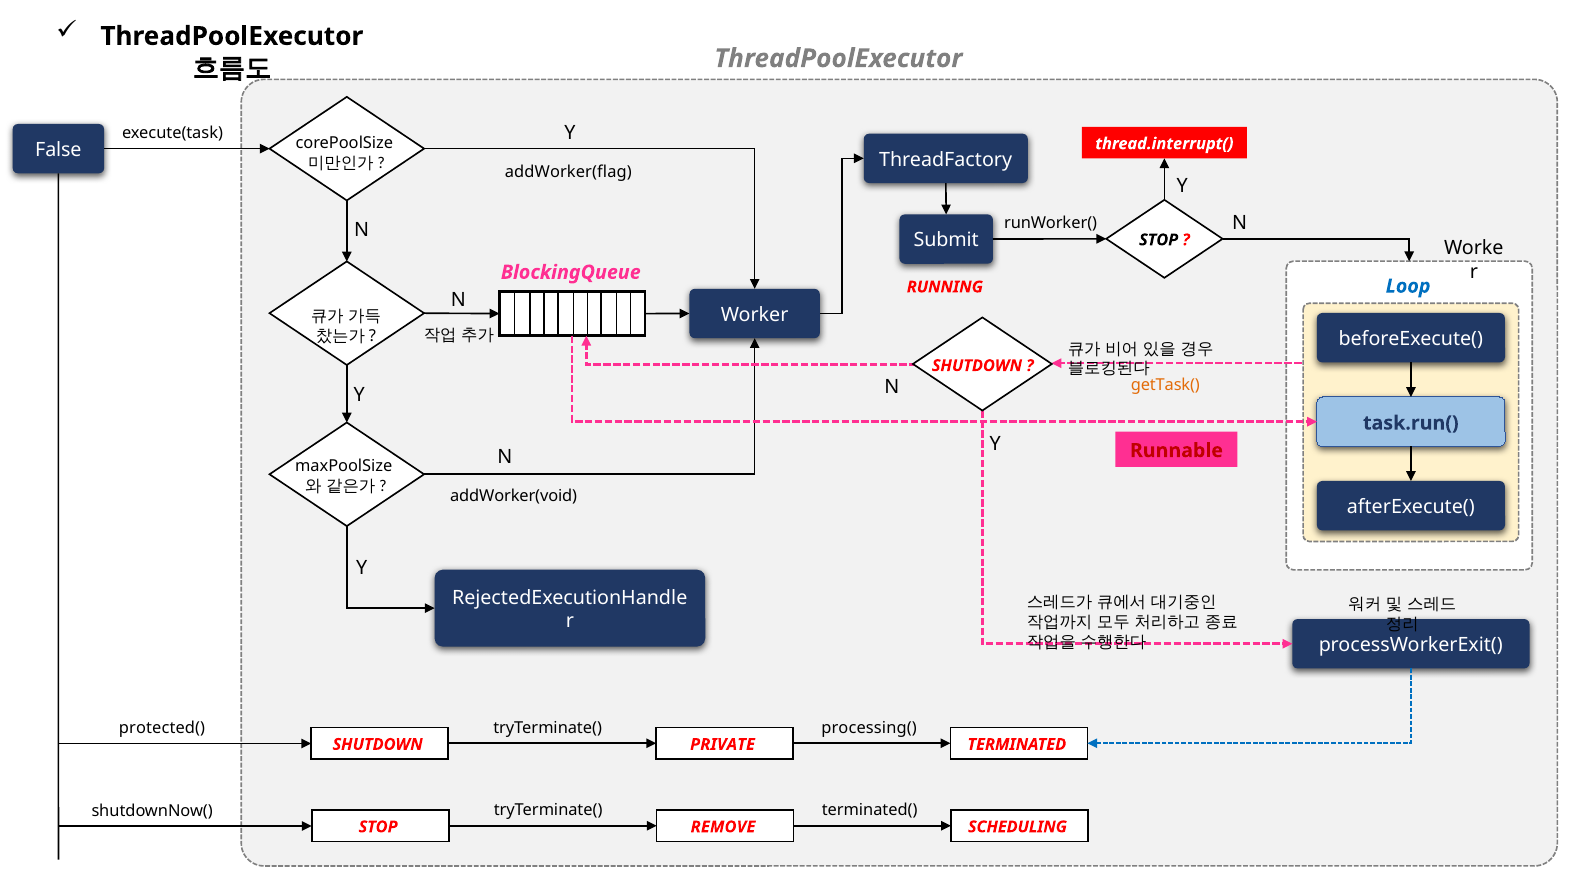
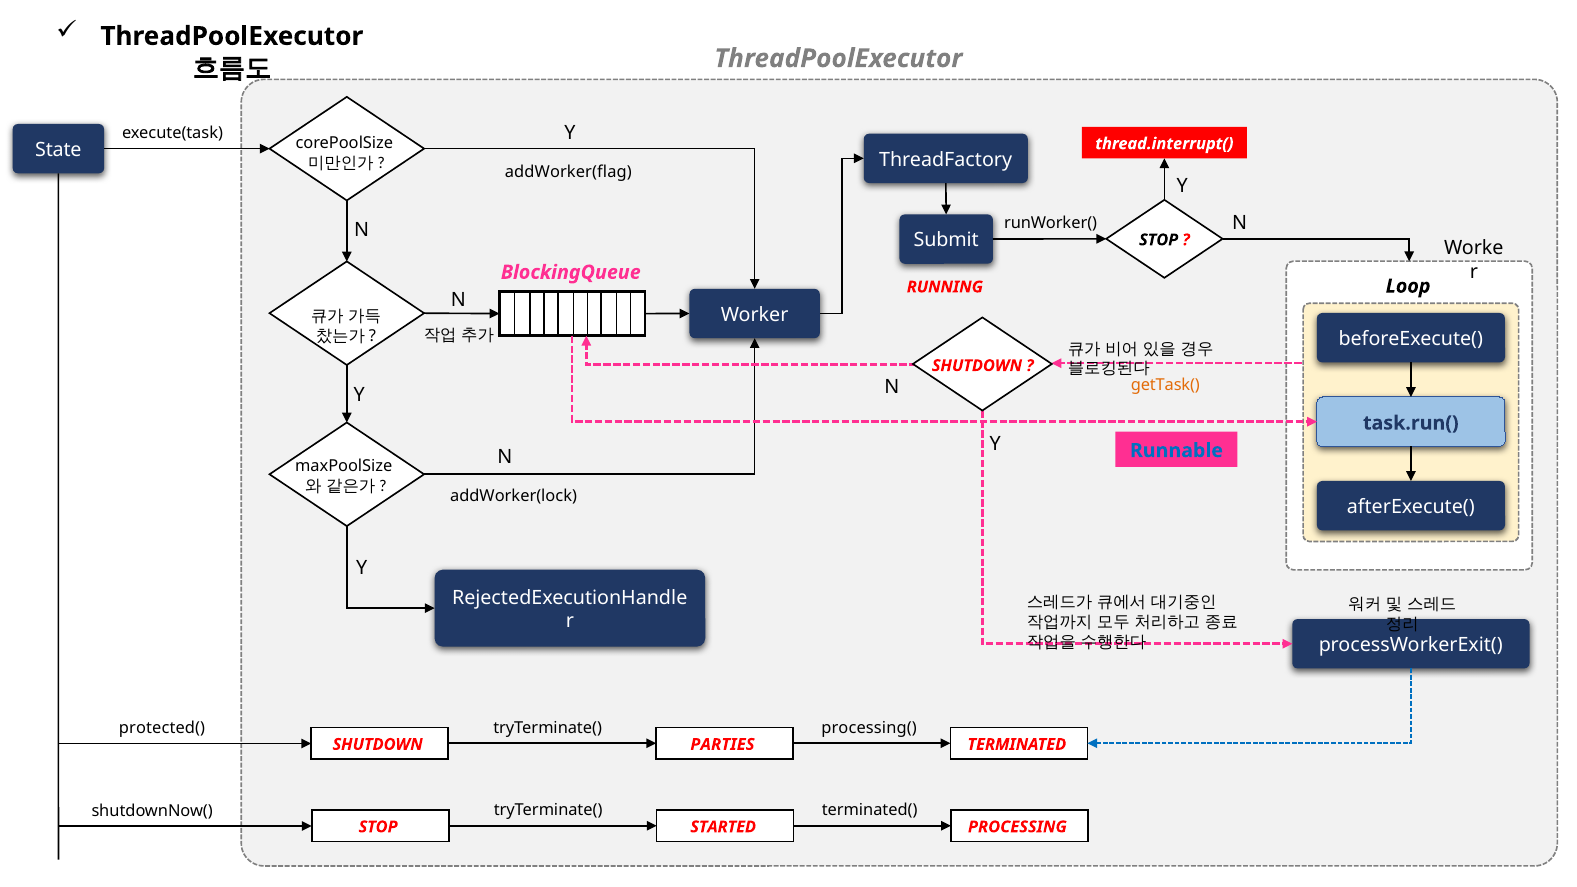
False: False -> State (58, 150)
Loop colour: blue -> black (1408, 286)
Runnable colour: red -> blue (1176, 451)
addWorker(void: addWorker(void -> addWorker(lock (514, 497)
PRIVATE: PRIVATE -> PARTIES (722, 744)
REMOVE: REMOVE -> STARTED (723, 827)
SCHEDULING: SCHEDULING -> PROCESSING (1017, 827)
